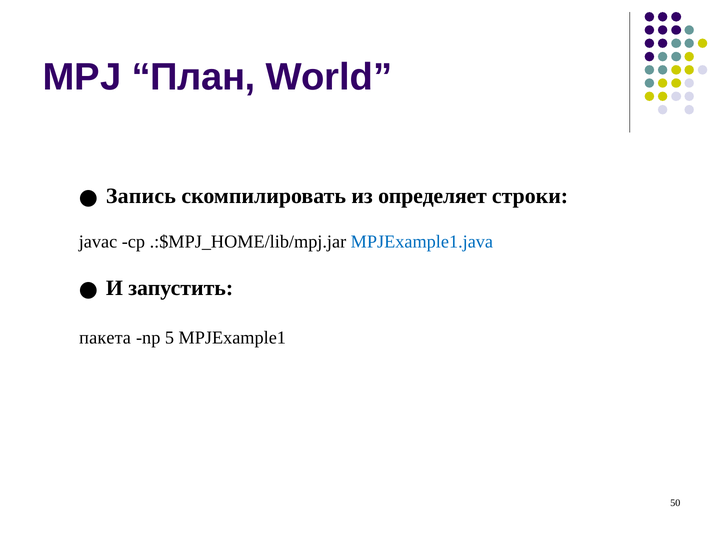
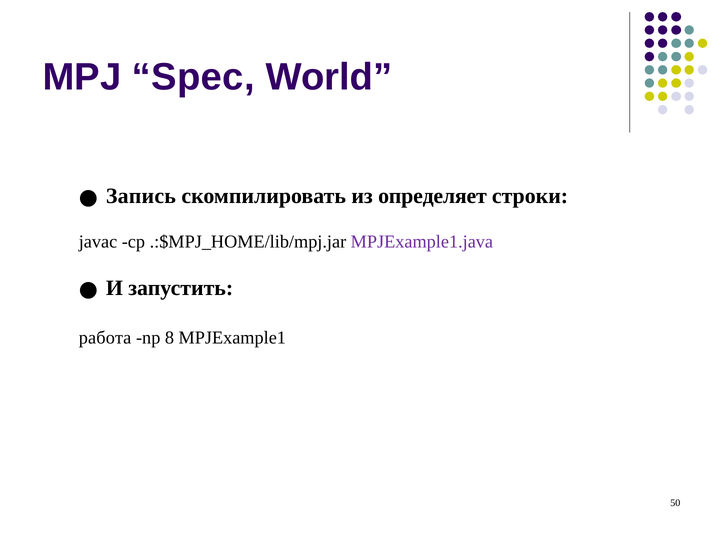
План: План -> Spec (193, 77)
MPJExample1.java colour: blue -> purple (422, 242)
пакета: пакета -> работа (105, 338)
5: 5 -> 8 (169, 338)
